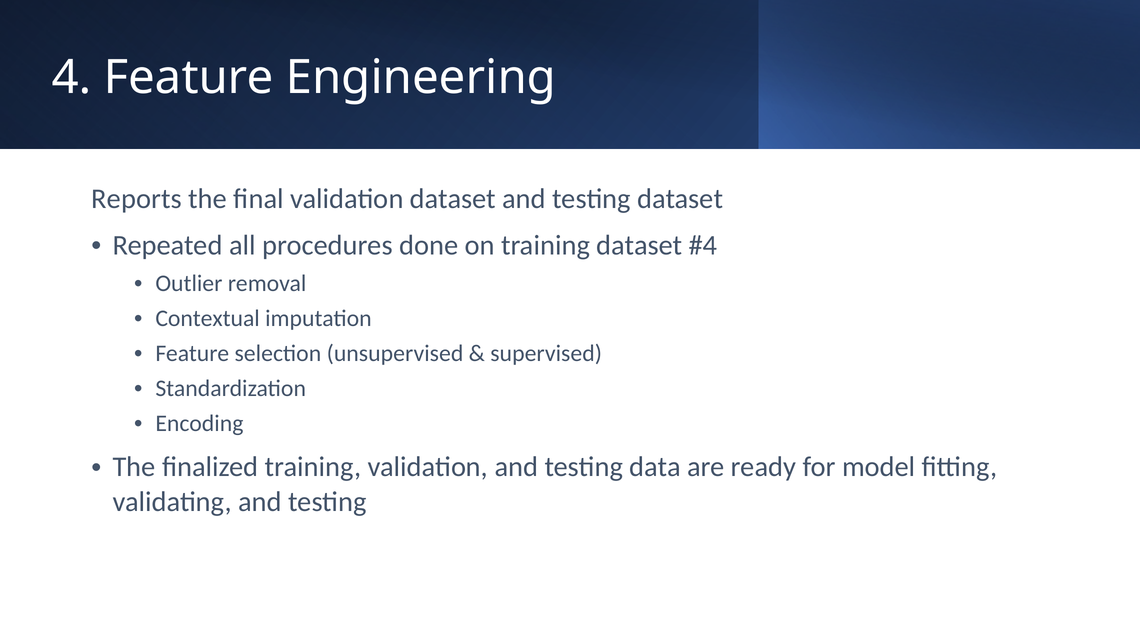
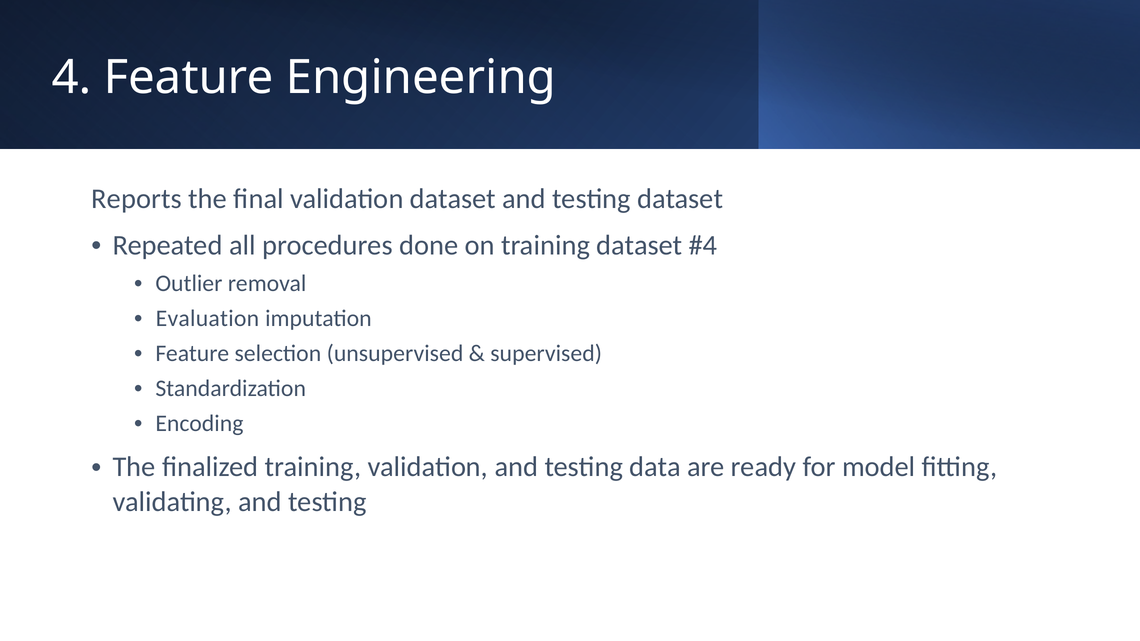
Contextual: Contextual -> Evaluation (207, 318)
